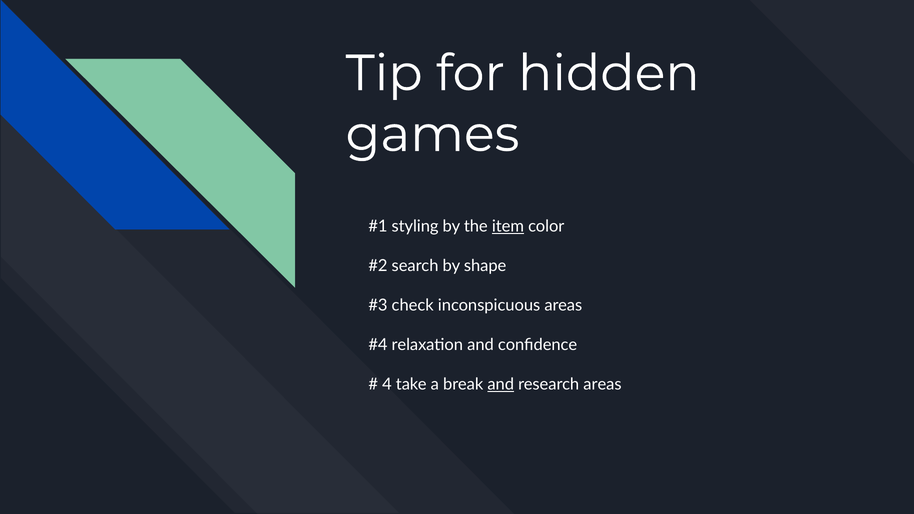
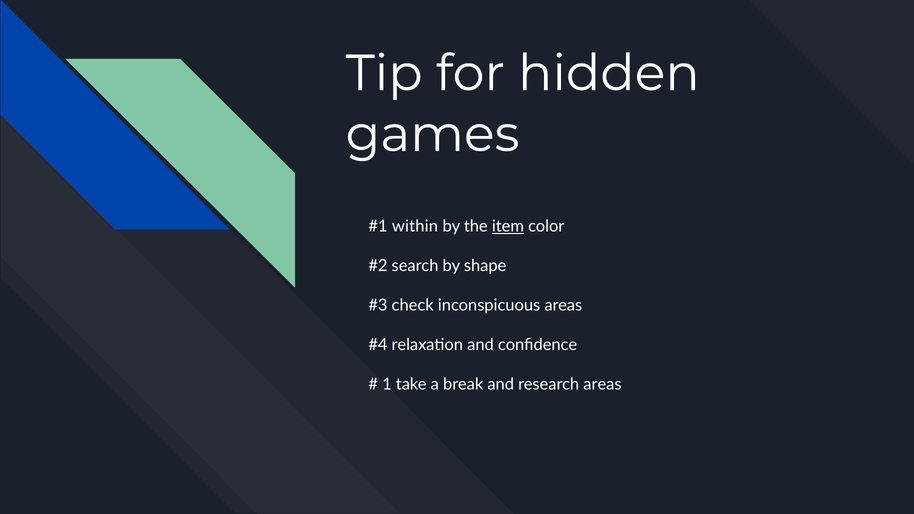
styling: styling -> within (415, 227)
4: 4 -> 1 (387, 384)
and underline: present -> none (501, 384)
